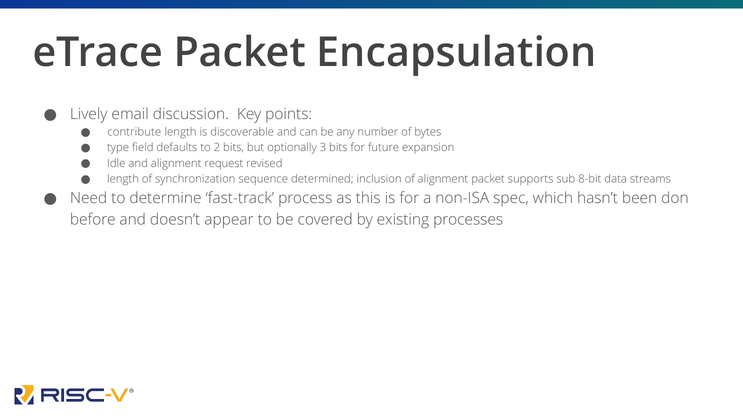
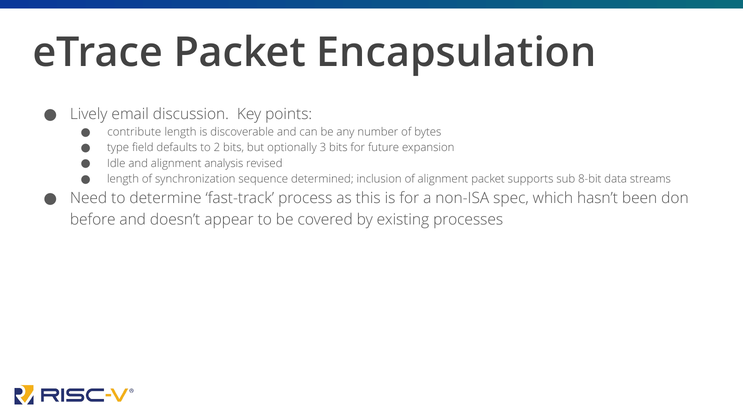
request: request -> analysis (224, 163)
